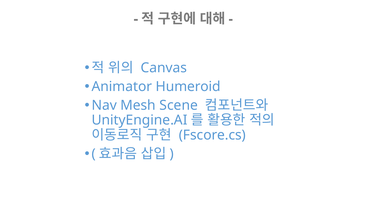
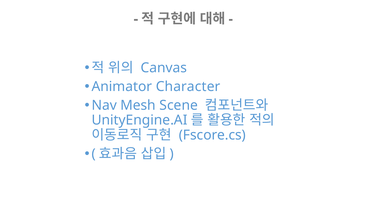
Humeroid: Humeroid -> Character (188, 86)
